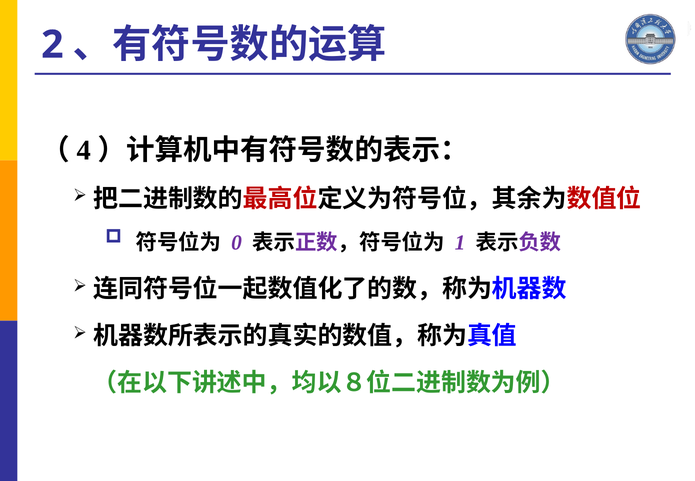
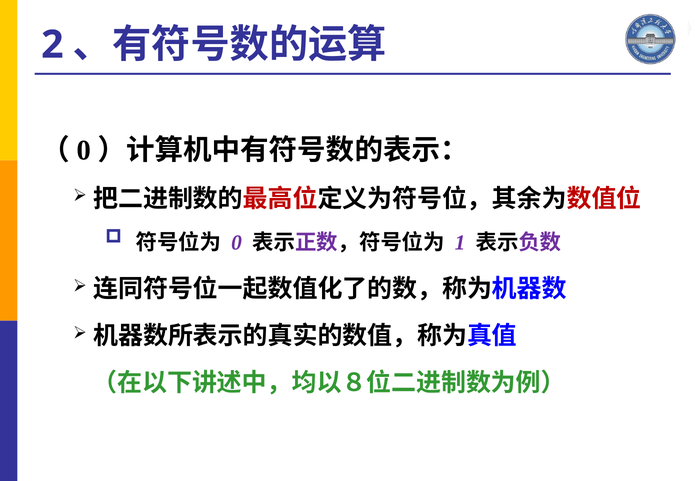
4: 4 -> 0 (84, 150)
